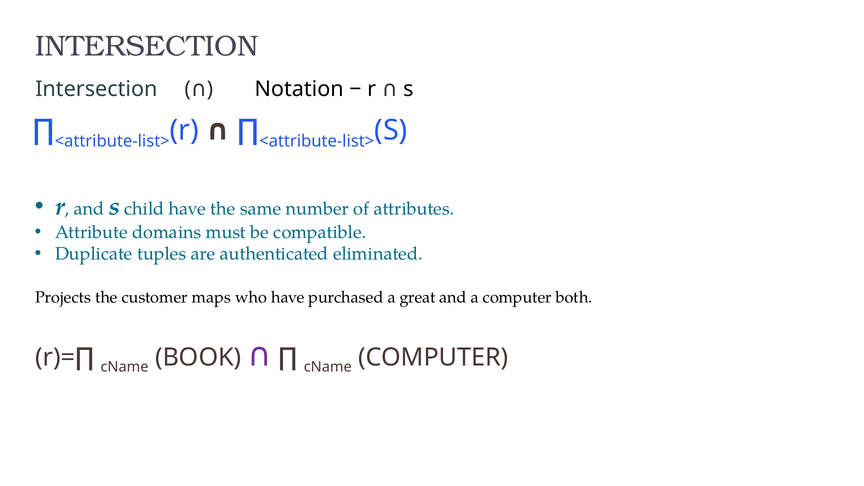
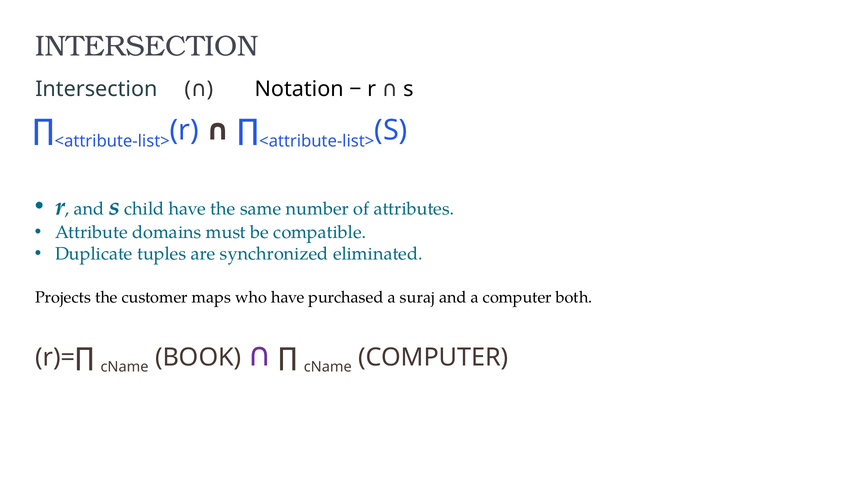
authenticated: authenticated -> synchronized (274, 254)
great: great -> suraj (417, 297)
